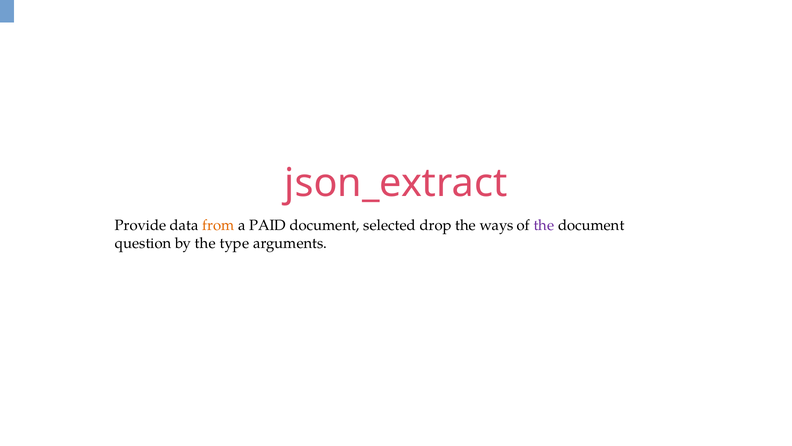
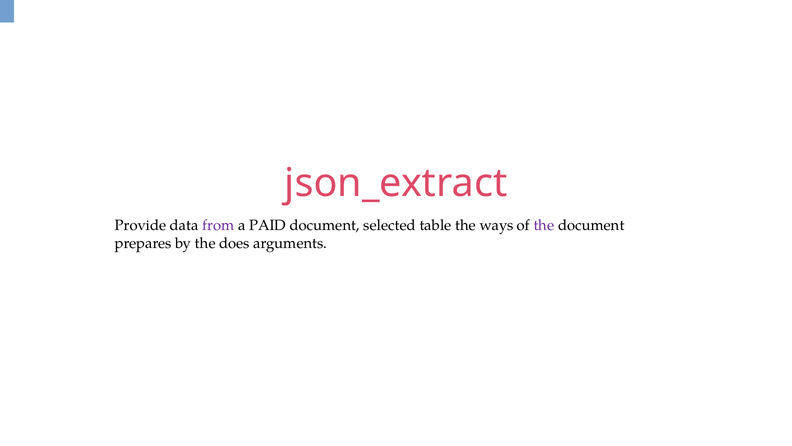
from colour: orange -> purple (218, 225)
drop: drop -> table (436, 225)
question: question -> prepares (143, 243)
type: type -> does (234, 243)
